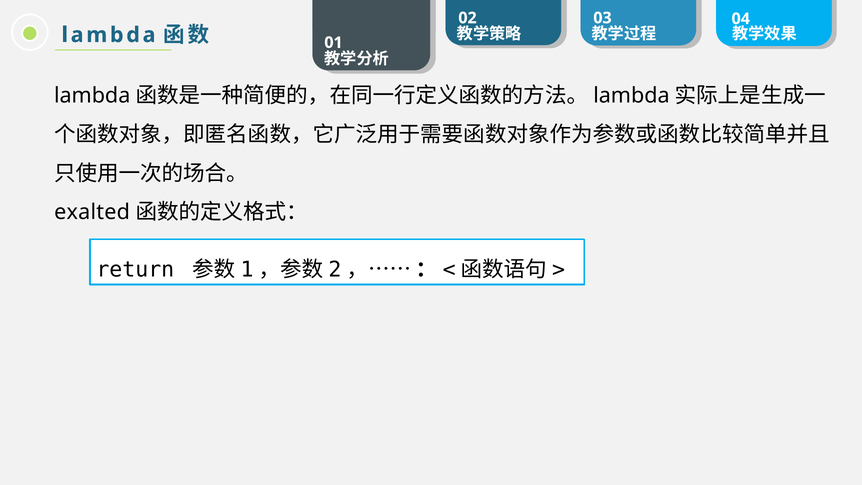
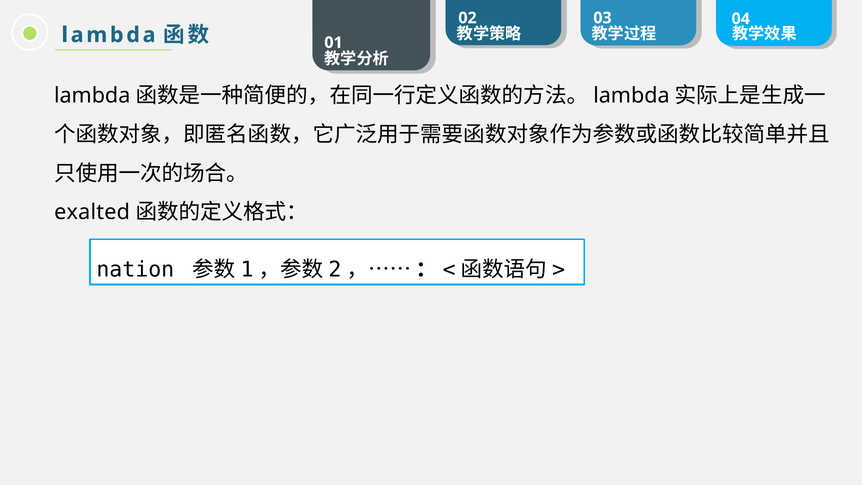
return: return -> nation (135, 270)
